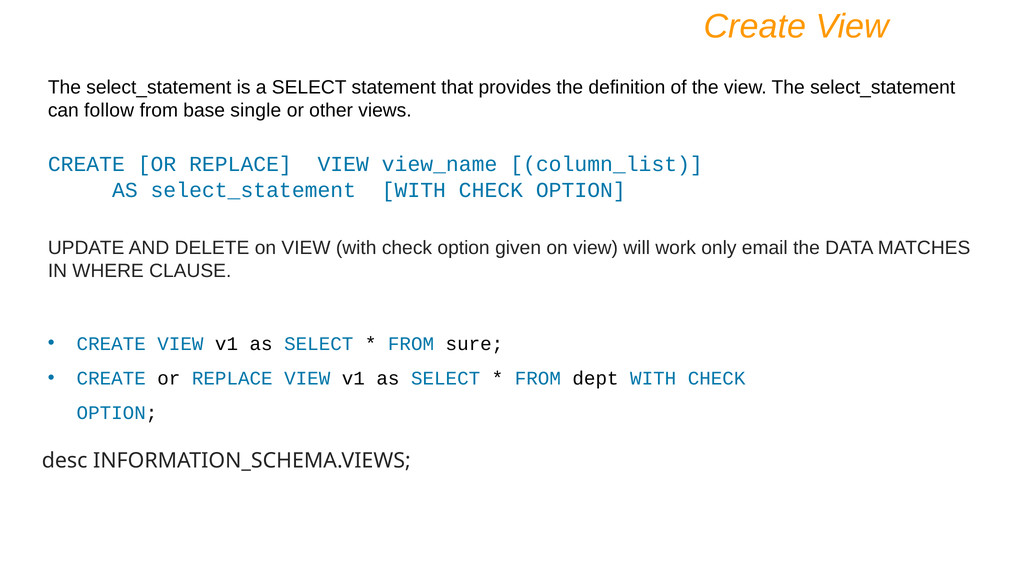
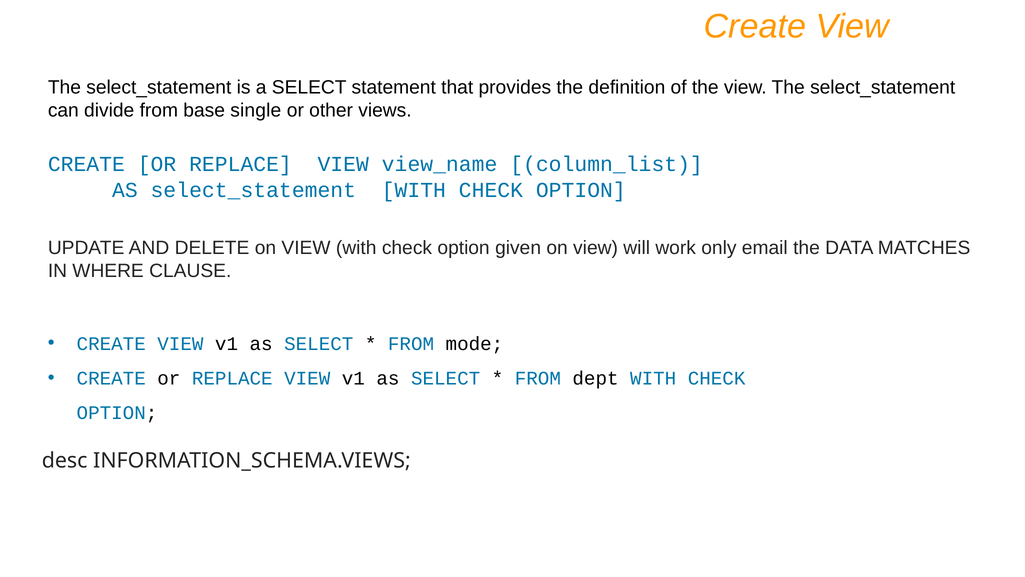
follow: follow -> divide (109, 110)
sure: sure -> mode (474, 343)
